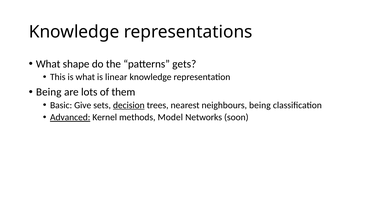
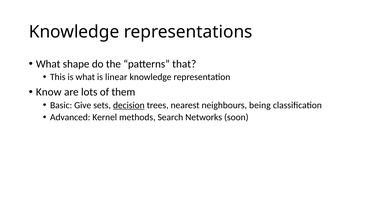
gets: gets -> that (184, 64)
Being: Being -> Know (49, 92)
Advanced underline: present -> none (70, 117)
Model: Model -> Search (170, 117)
